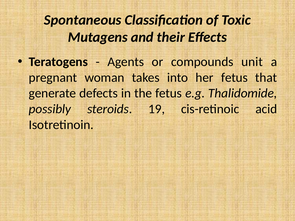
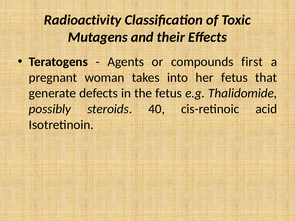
Spontaneous: Spontaneous -> Radioactivity (83, 20)
unit: unit -> first (252, 62)
19: 19 -> 40 (157, 109)
